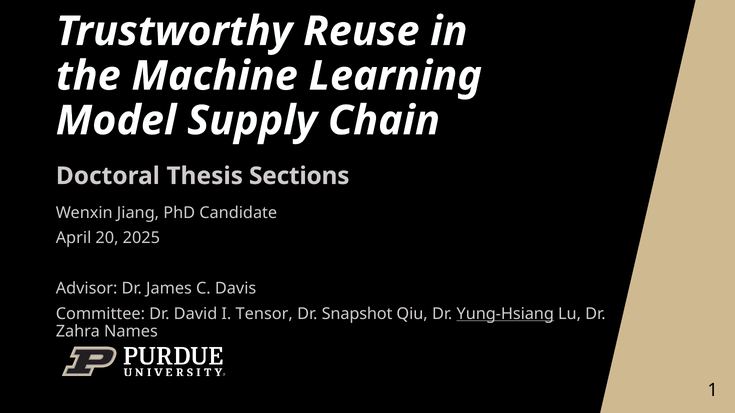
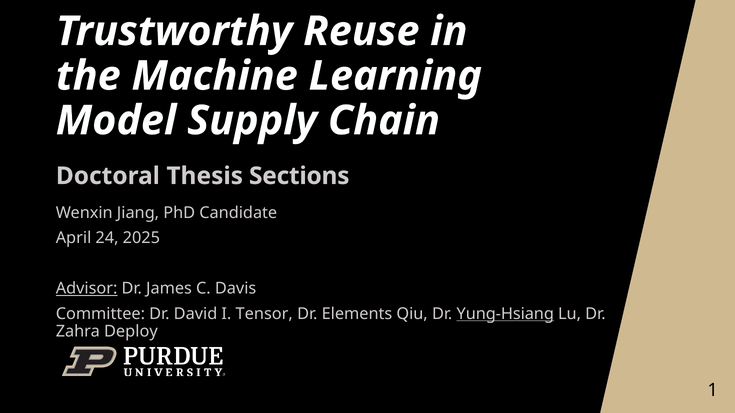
20: 20 -> 24 (107, 238)
Advisor underline: none -> present (87, 289)
Snapshot: Snapshot -> Elements (357, 314)
Names: Names -> Deploy (131, 332)
